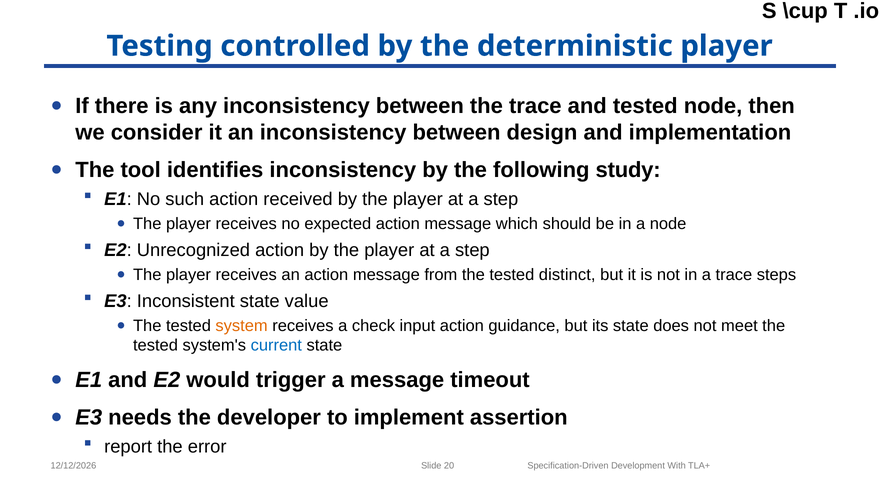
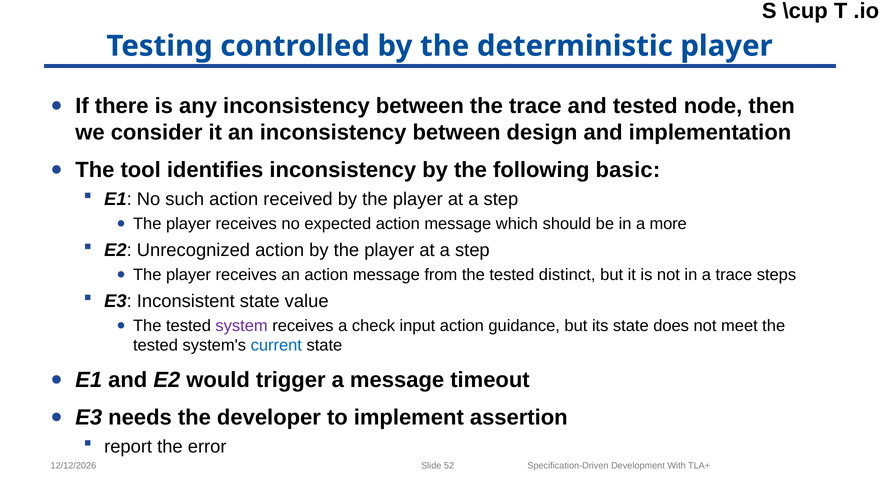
study: study -> basic (628, 170)
a node: node -> more (668, 224)
system colour: orange -> purple (242, 326)
20: 20 -> 52 (449, 466)
